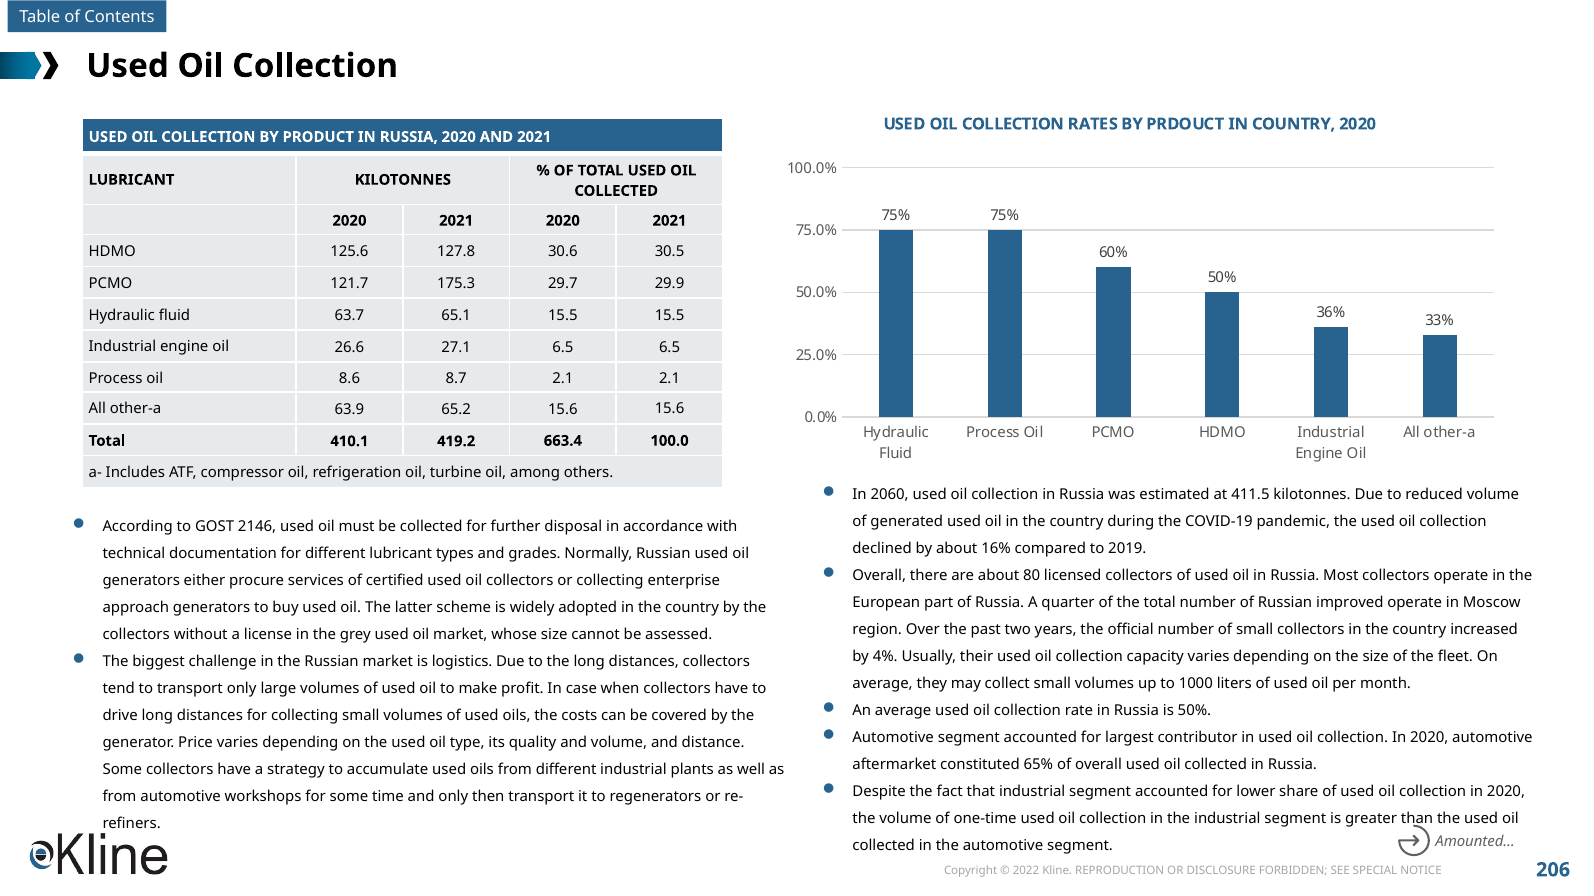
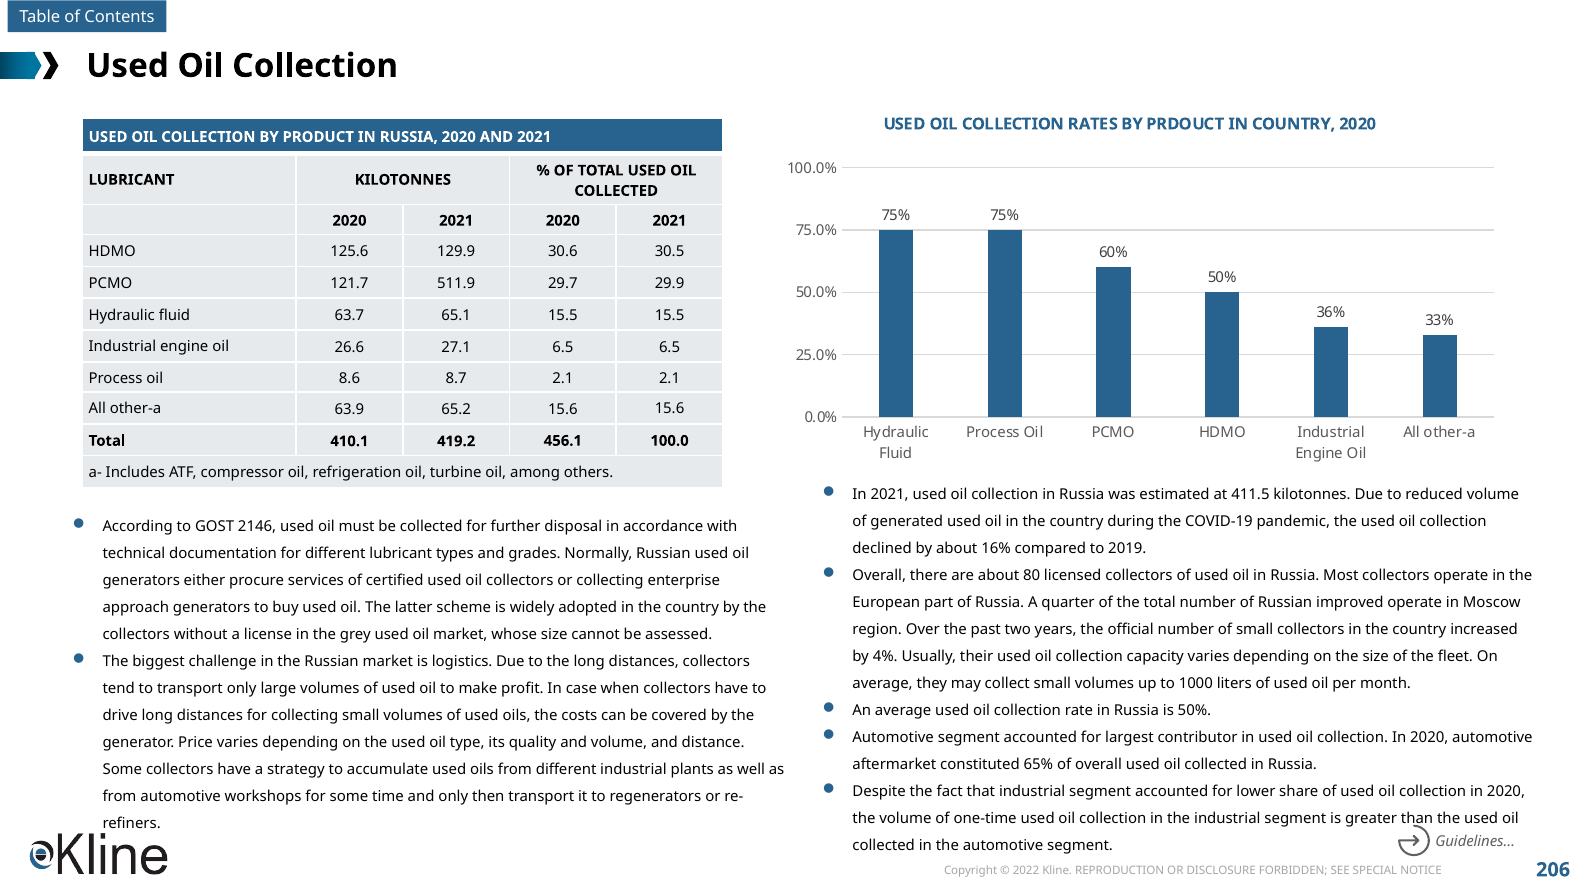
127.8: 127.8 -> 129.9 (456, 252)
175.3: 175.3 -> 511.9 (456, 284)
663.4: 663.4 -> 456.1 (563, 441)
In 2060: 2060 -> 2021 (890, 495)
Amounted…: Amounted… -> Guidelines… (1475, 842)
